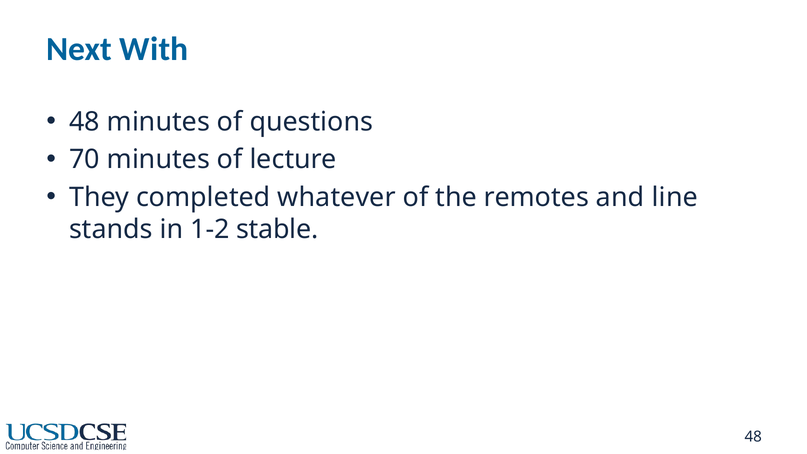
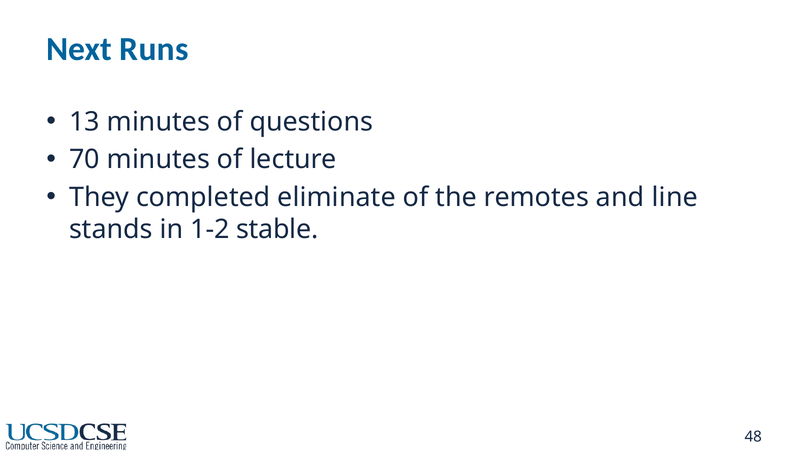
With: With -> Runs (154, 49)
48: 48 -> 13 (84, 122)
whatever: whatever -> eliminate (337, 197)
